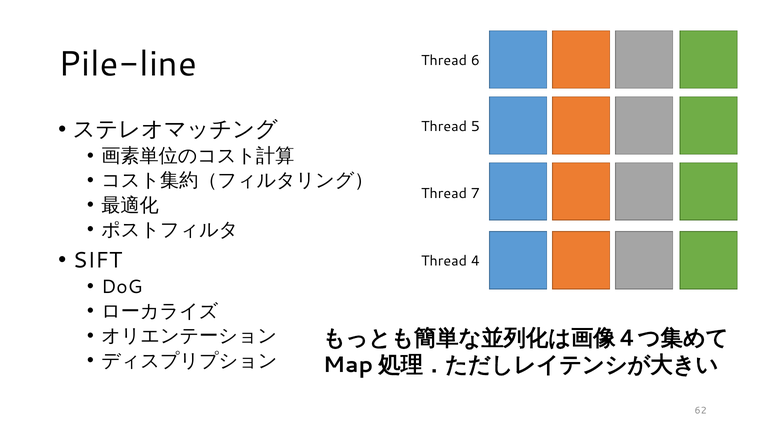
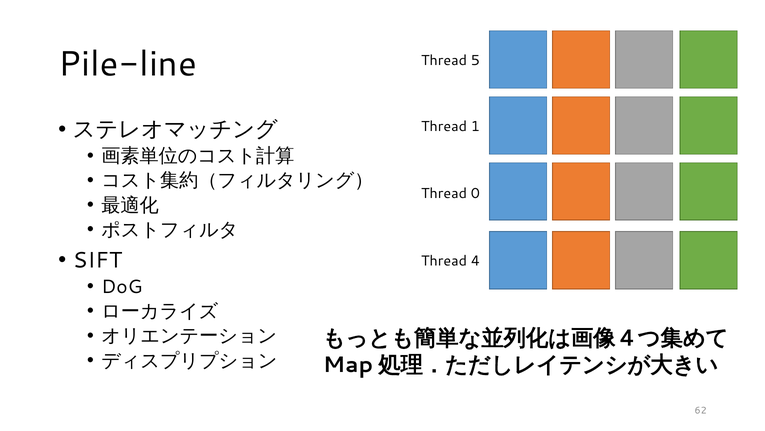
6: 6 -> 5 (475, 60)
5: 5 -> 1 (475, 126)
7: 7 -> 0 (475, 193)
